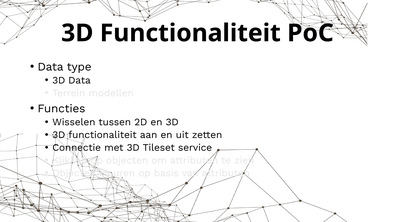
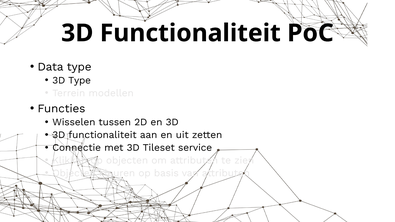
3D Data: Data -> Type (80, 80)
